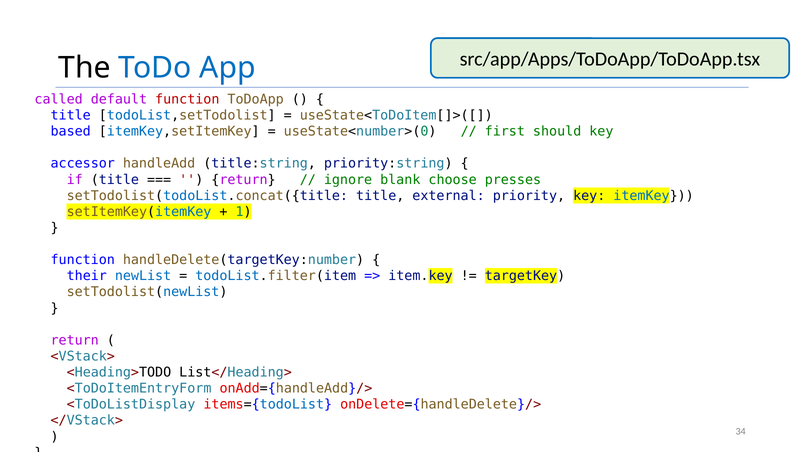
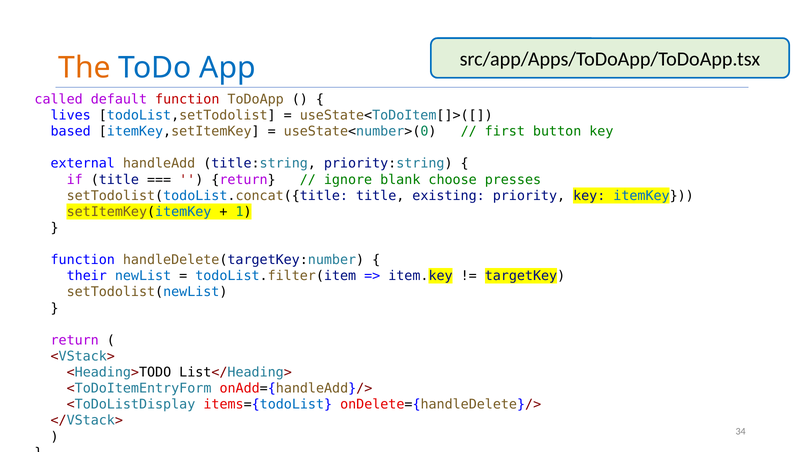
The colour: black -> orange (84, 68)
title: title -> lives (71, 115)
should: should -> button (557, 131)
accessor: accessor -> external (83, 164)
external: external -> existing (449, 196)
